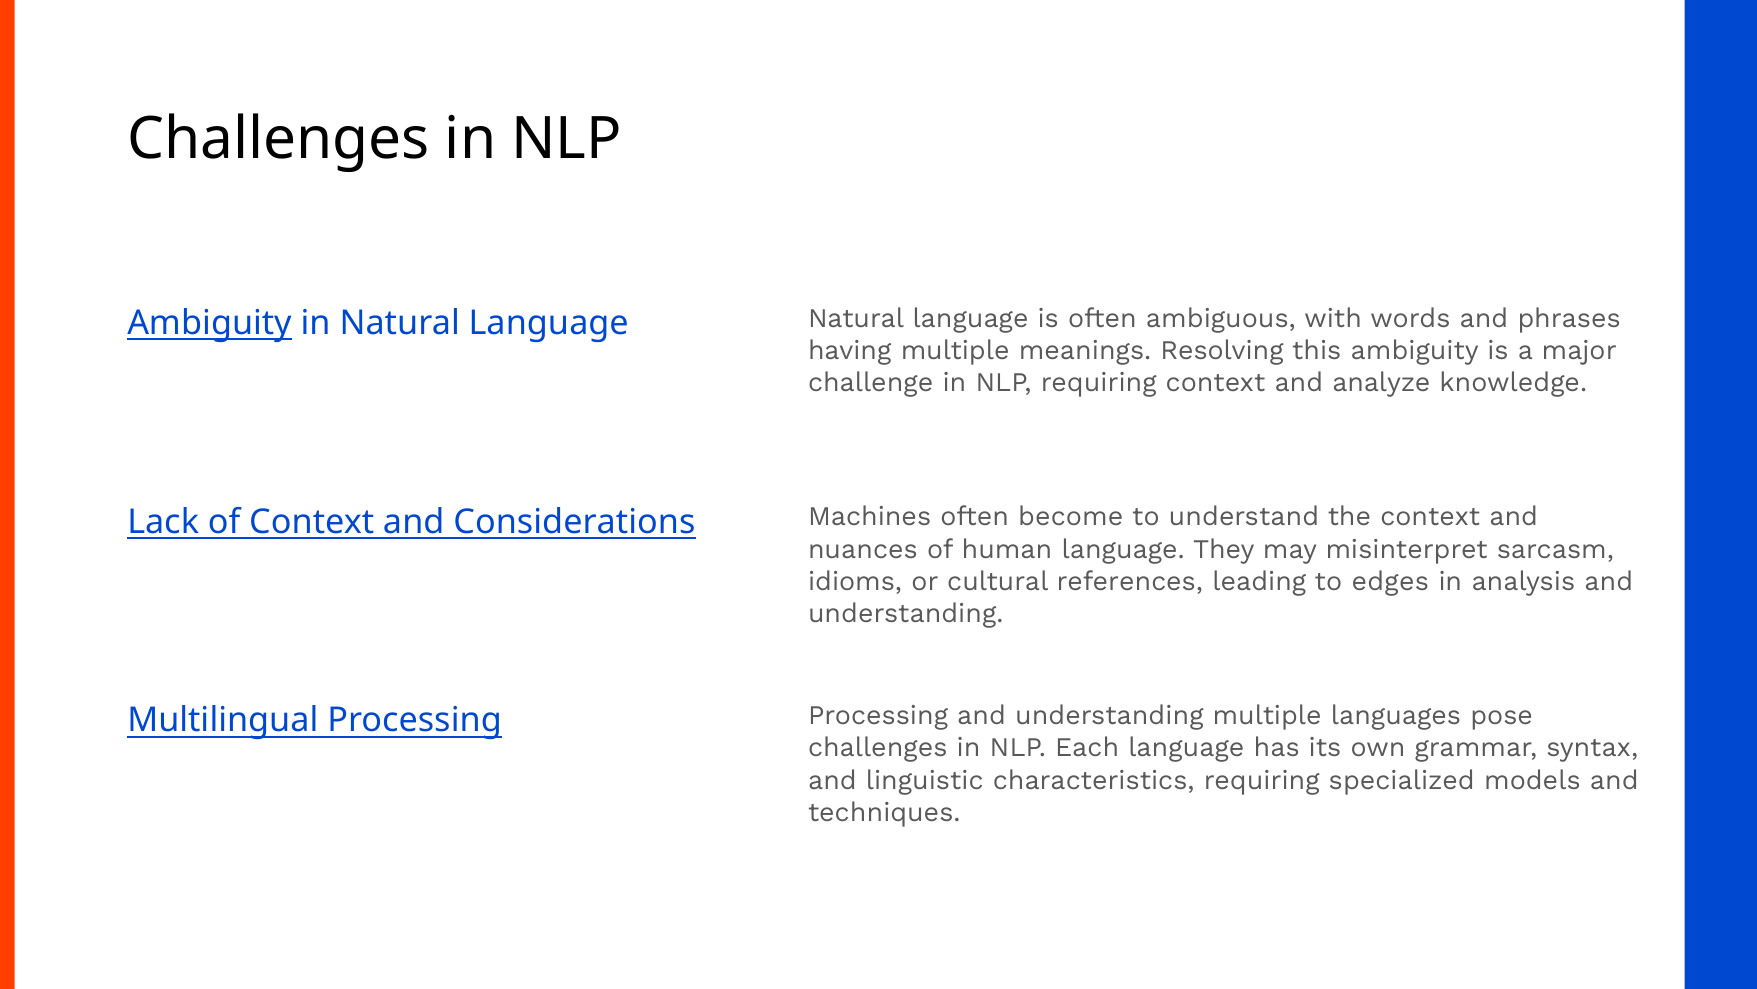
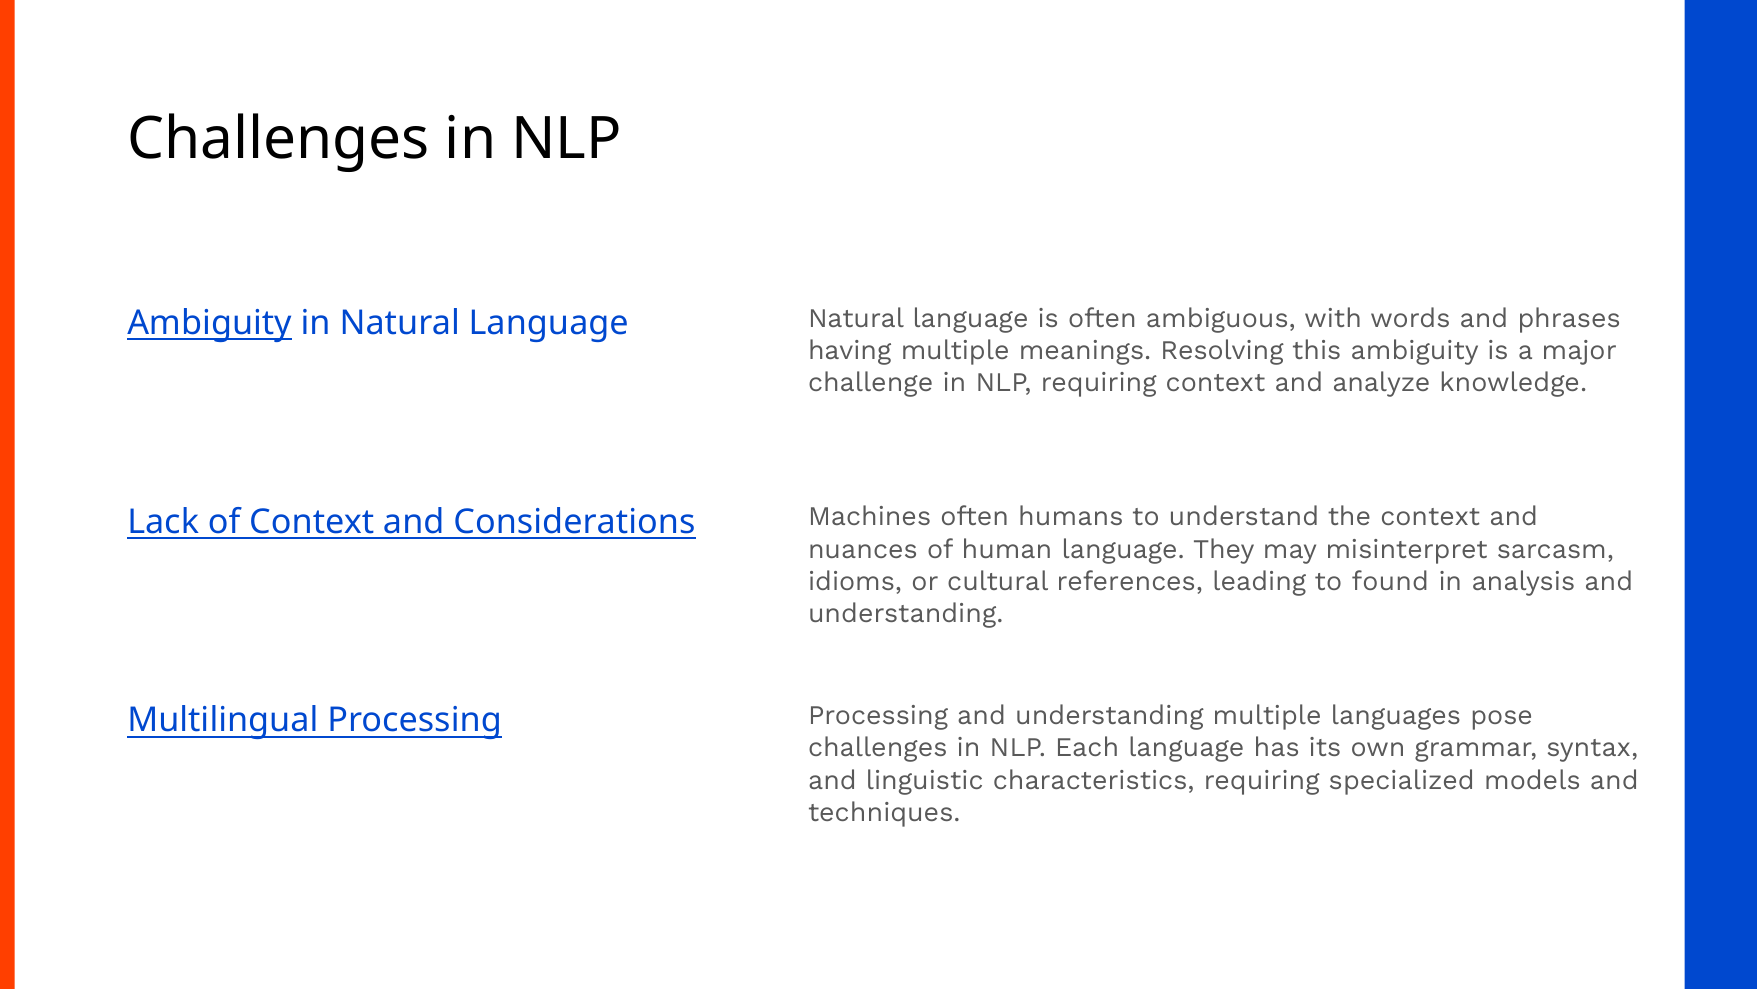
become: become -> humans (1071, 517)
edges: edges -> found (1390, 581)
